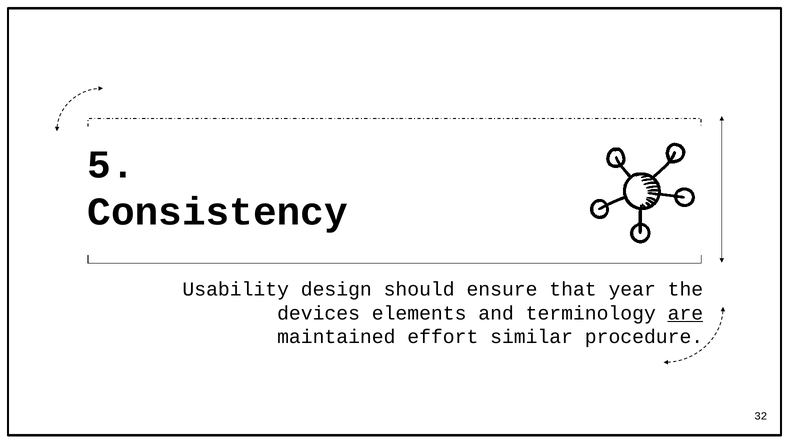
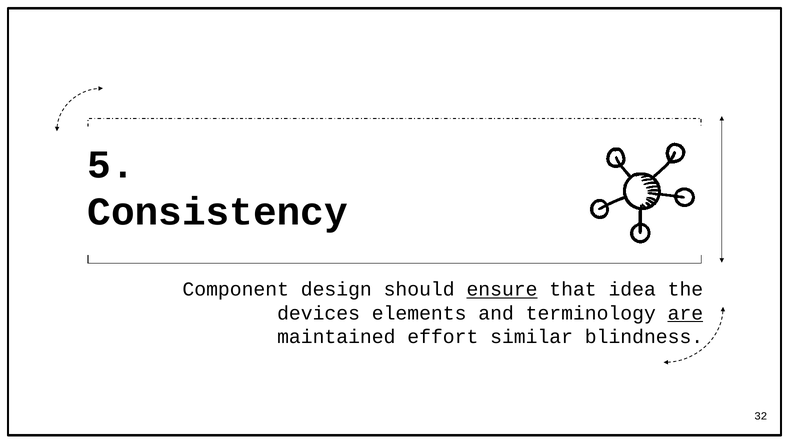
Usability: Usability -> Component (236, 289)
ensure underline: none -> present (502, 289)
year: year -> idea (632, 289)
procedure: procedure -> blindness (644, 337)
